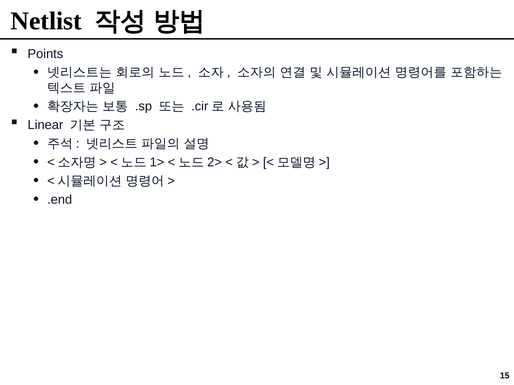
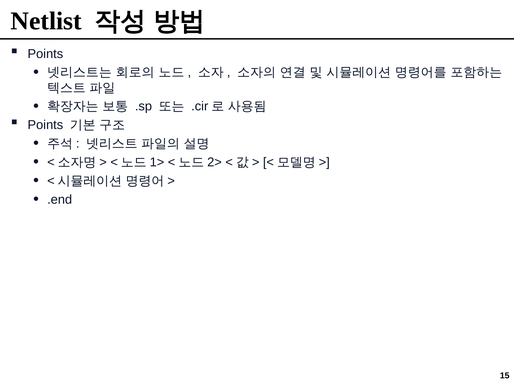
Linear: Linear -> Points (45, 125)
